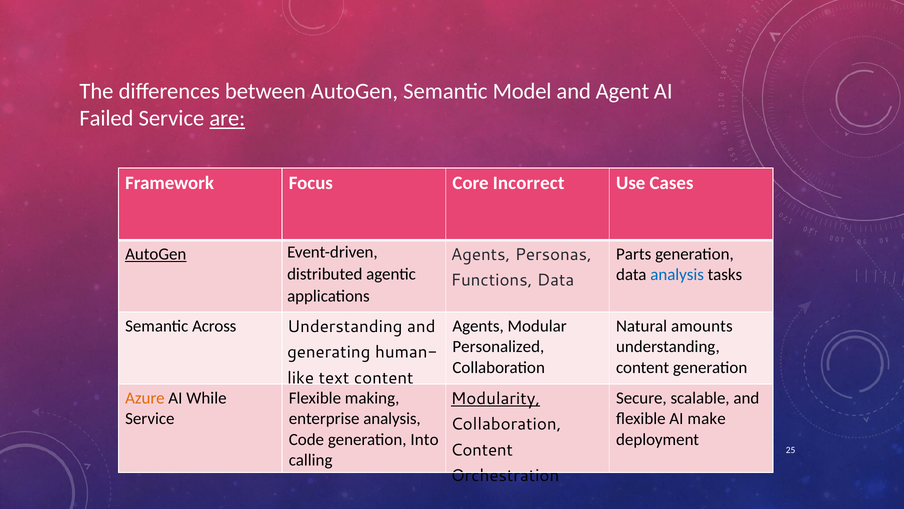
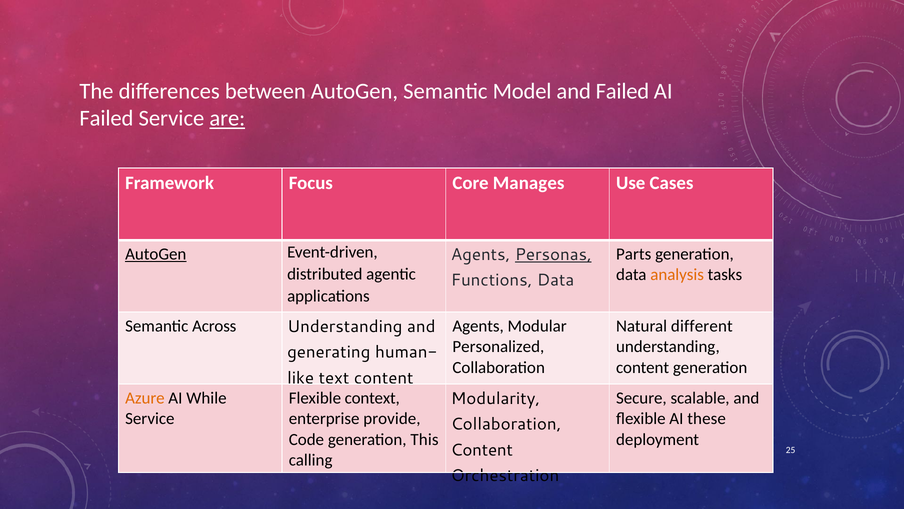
and Agent: Agent -> Failed (622, 91)
Incorrect: Incorrect -> Manages (529, 183)
Personas underline: none -> present (553, 254)
analysis colour: blue -> orange (677, 274)
amounts: amounts -> different (702, 326)
making: making -> context (372, 398)
Modularity underline: present -> none (495, 398)
enterprise analysis: analysis -> provide (392, 418)
make: make -> these (707, 418)
Into: Into -> This (425, 439)
